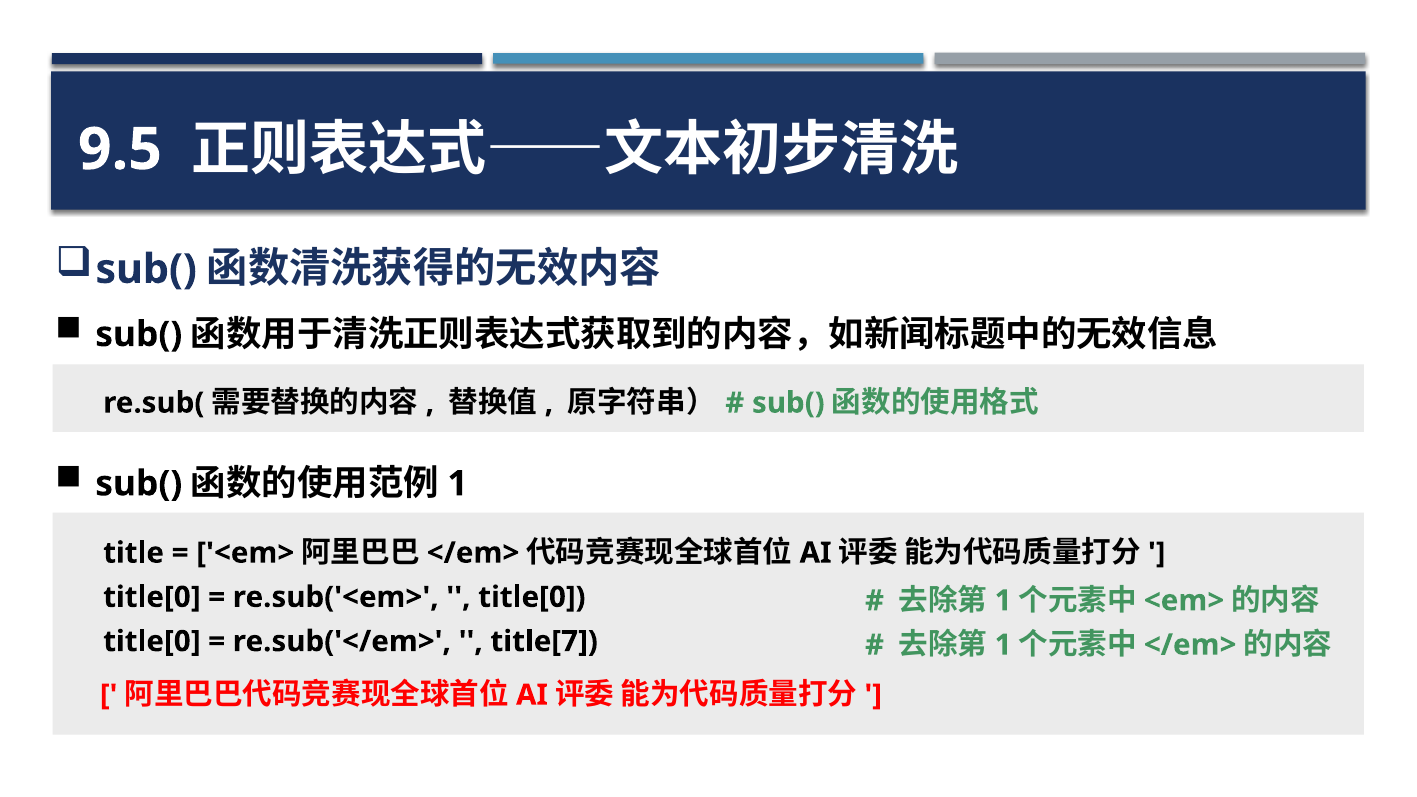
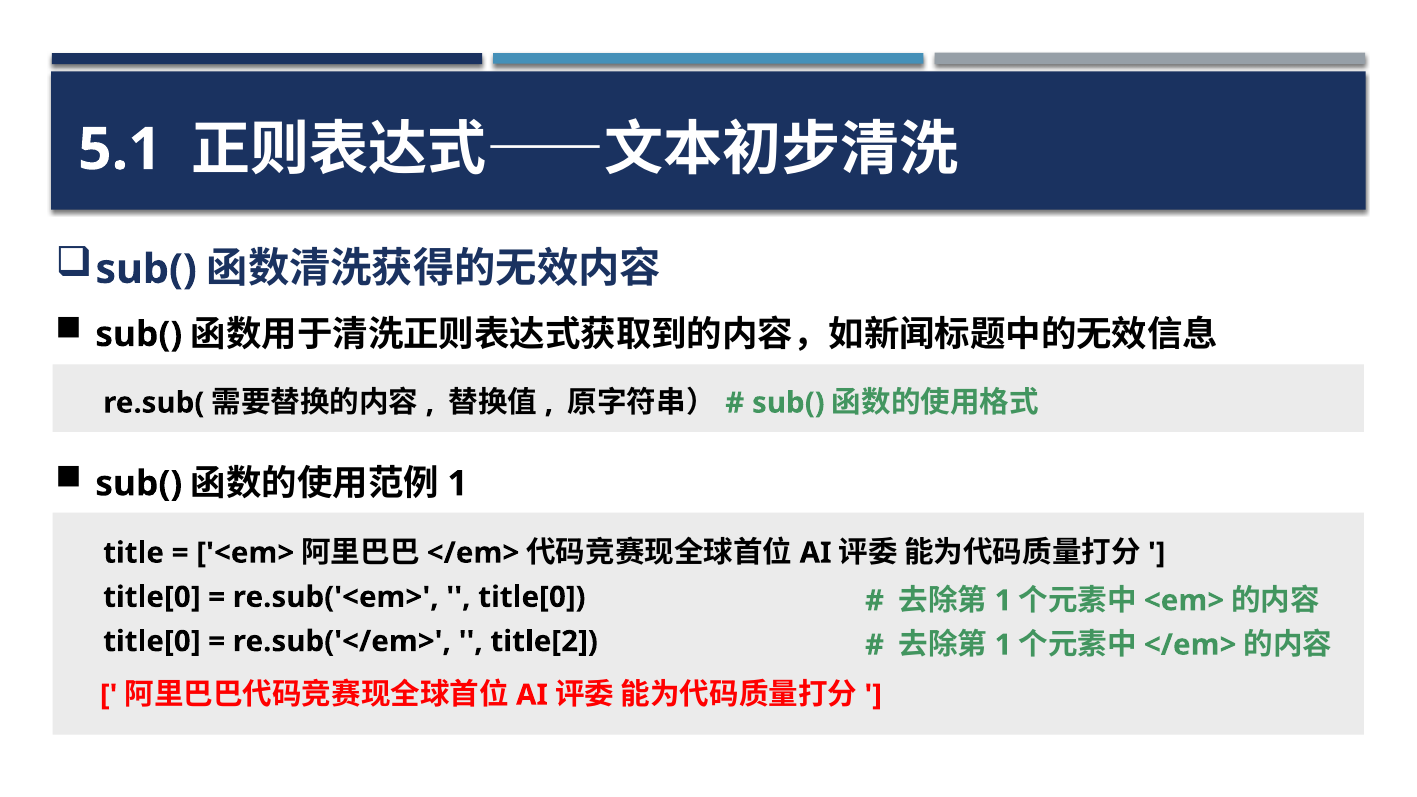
9.5: 9.5 -> 5.1 (120, 150)
title[7: title[7 -> title[2 (544, 641)
